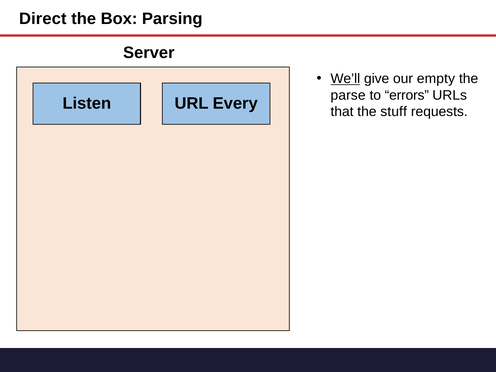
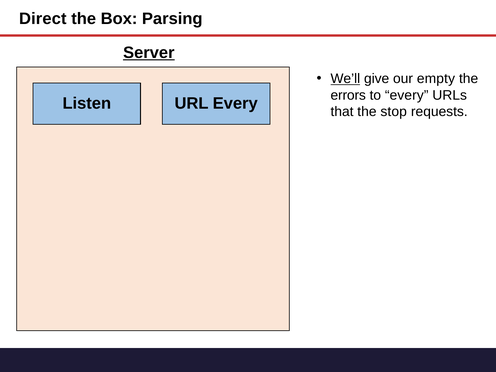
Server underline: none -> present (149, 53)
parse: parse -> errors (348, 95)
to errors: errors -> every (407, 95)
stuff: stuff -> stop (394, 112)
